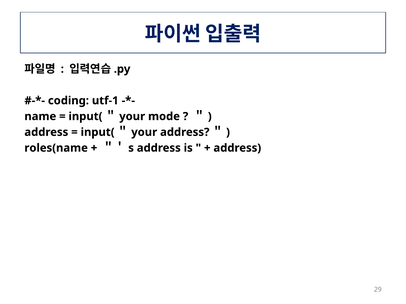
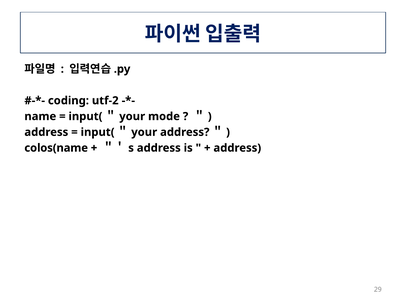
utf-1: utf-1 -> utf-2 (105, 101)
roles(name: roles(name -> colos(name (56, 148)
